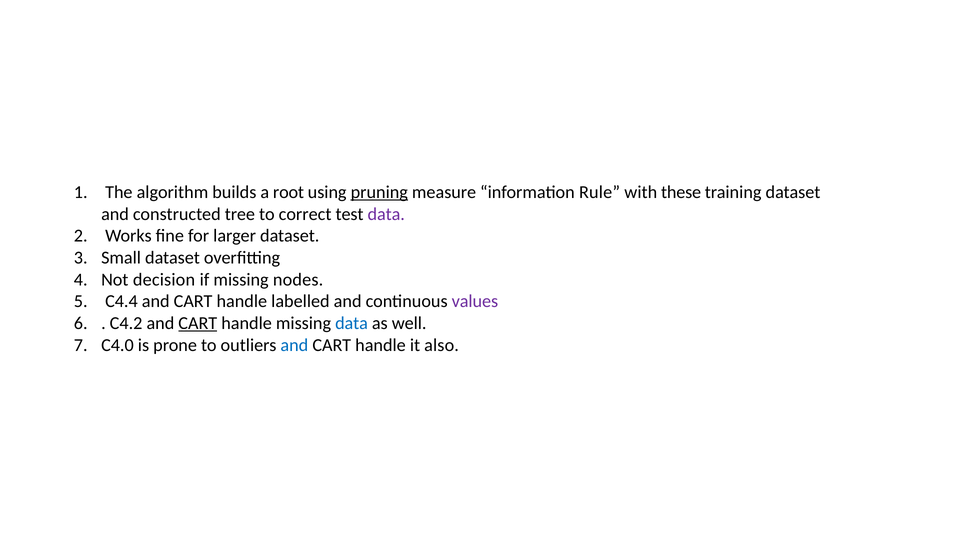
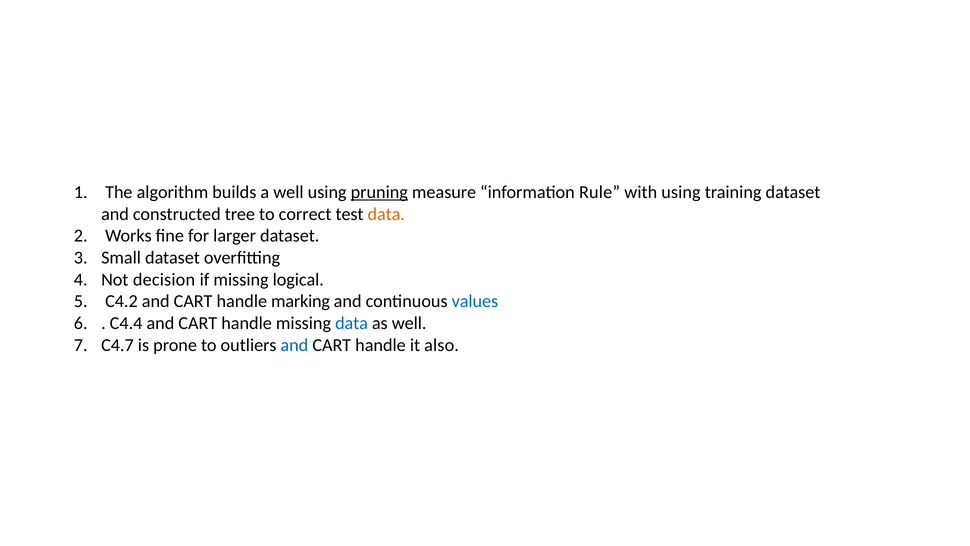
a root: root -> well (288, 192)
with these: these -> using (681, 192)
data colour: purple -> orange (386, 214)
nodes: nodes -> logical (298, 279)
C4.4: C4.4 -> C4.2 (121, 301)
labelled: labelled -> marking (301, 301)
values colour: purple -> blue (475, 301)
C4.2: C4.2 -> C4.4 (126, 323)
CART underline: present -> none (198, 323)
C4.0: C4.0 -> C4.7 (117, 345)
